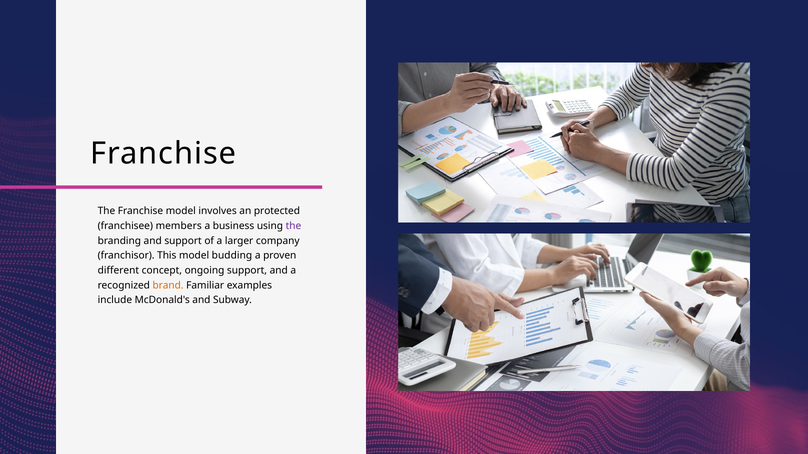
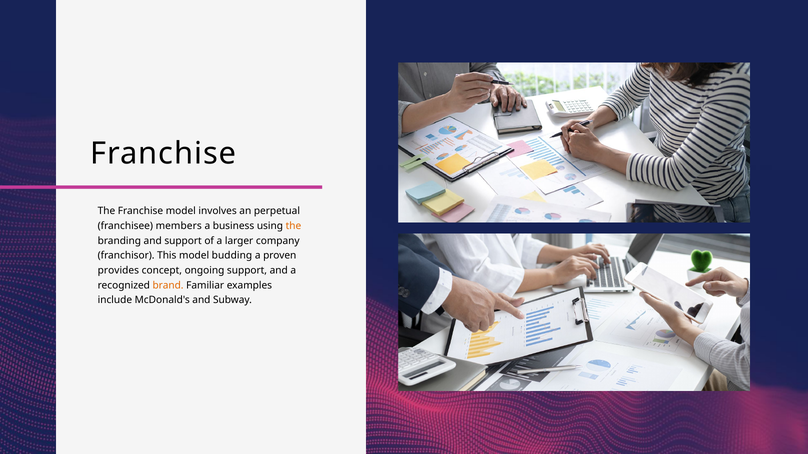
protected: protected -> perpetual (277, 211)
the colour: purple -> orange (293, 226)
different: different -> provides (118, 271)
